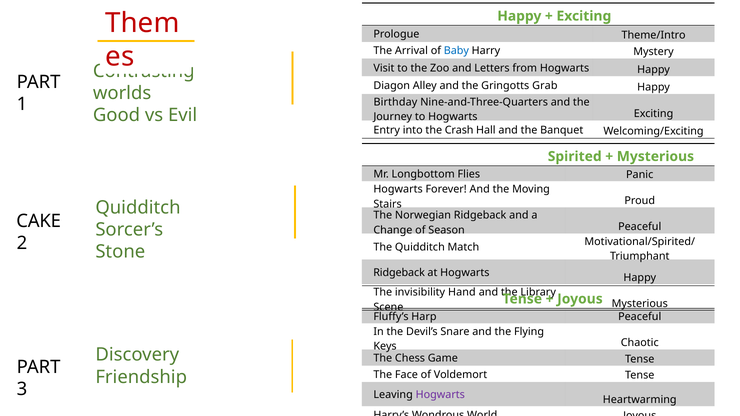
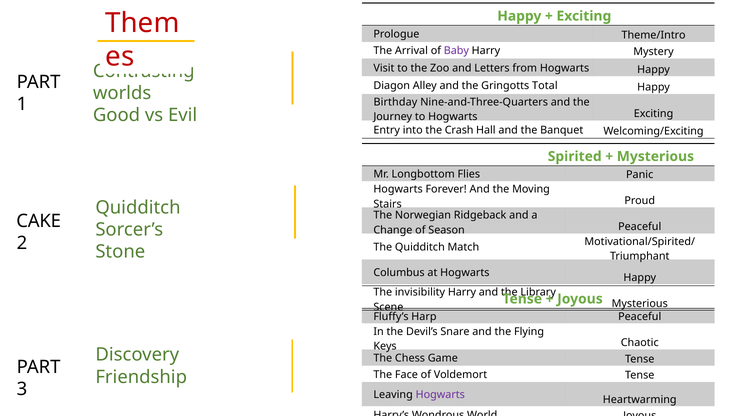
Baby colour: blue -> purple (456, 51)
Grab: Grab -> Total (545, 86)
Ridgeback: Ridgeback -> Columbus (399, 273)
invisibility Hand: Hand -> Harry (462, 293)
